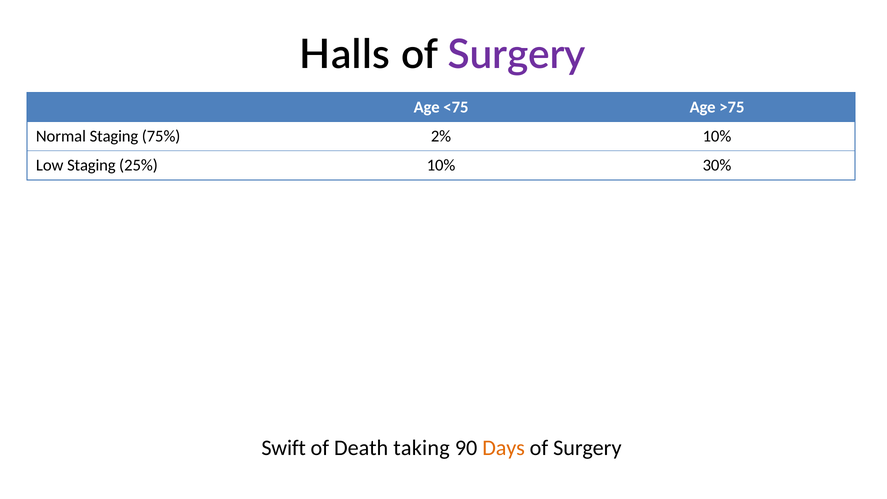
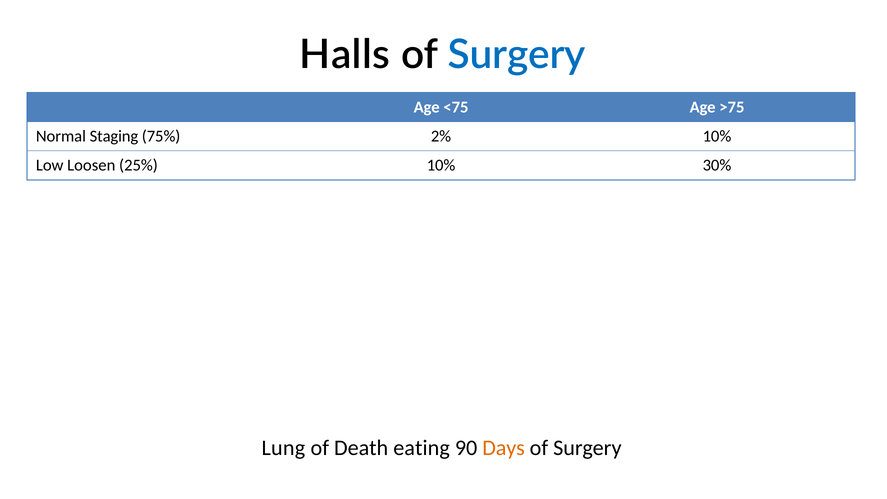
Surgery colour: purple -> blue (517, 55)
Low Staging: Staging -> Loosen (91, 165)
Swift: Swift -> Lung (283, 448)
taking: taking -> eating (422, 448)
